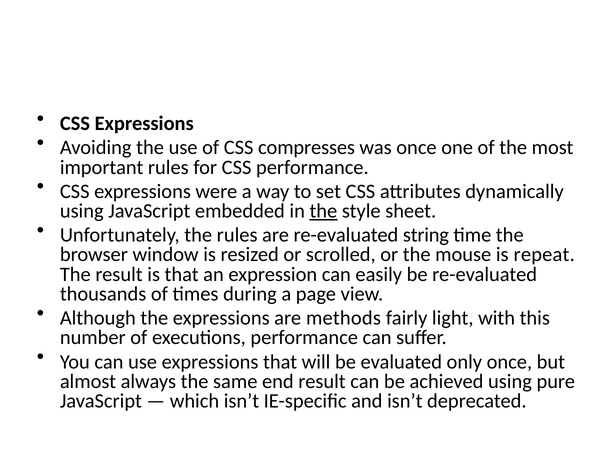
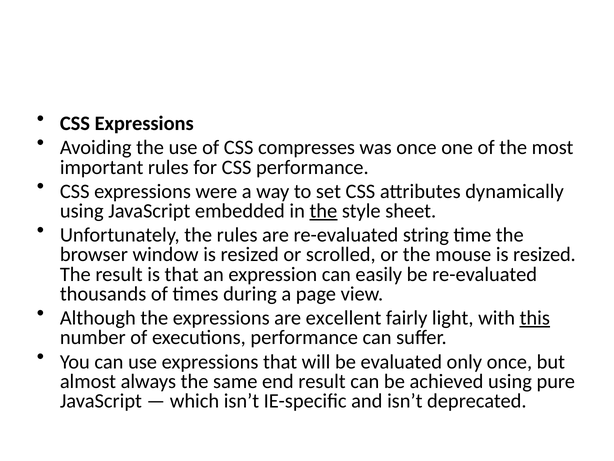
mouse is repeat: repeat -> resized (544, 254)
methods: methods -> excellent (344, 318)
this underline: none -> present (535, 318)
